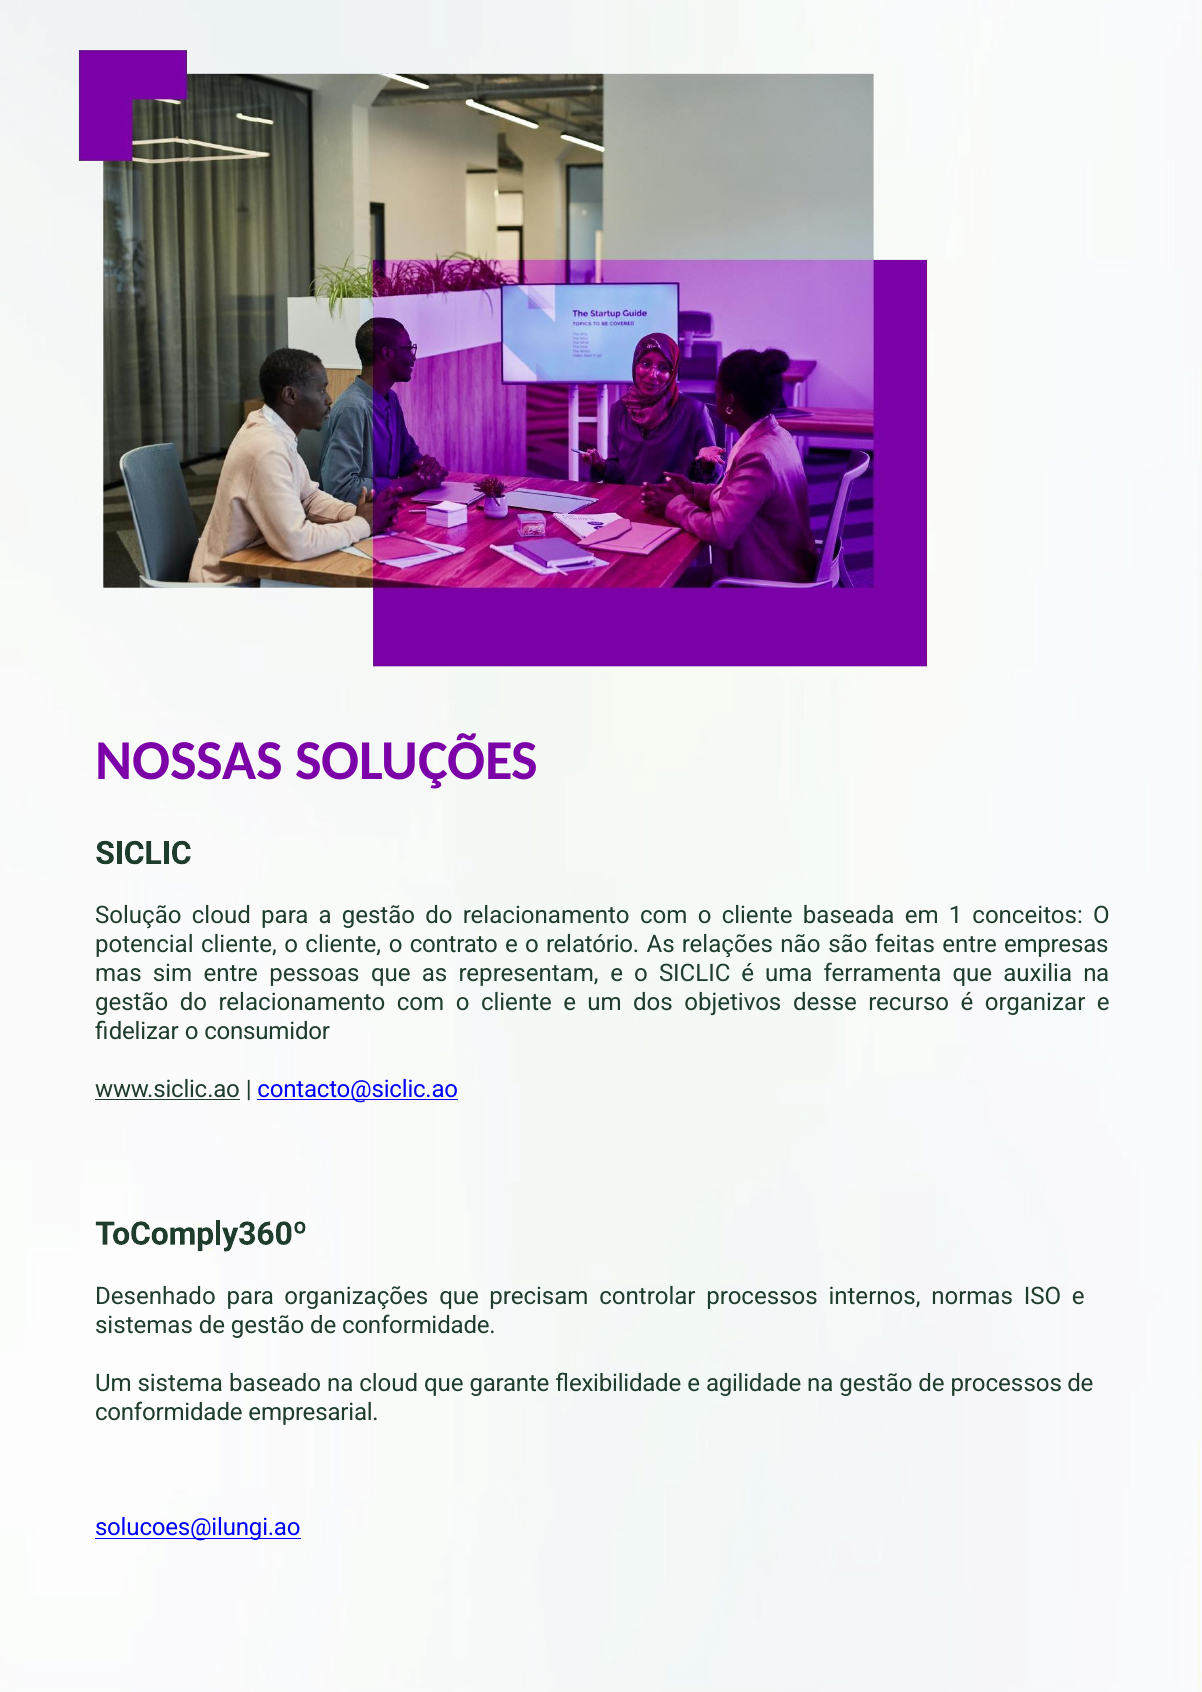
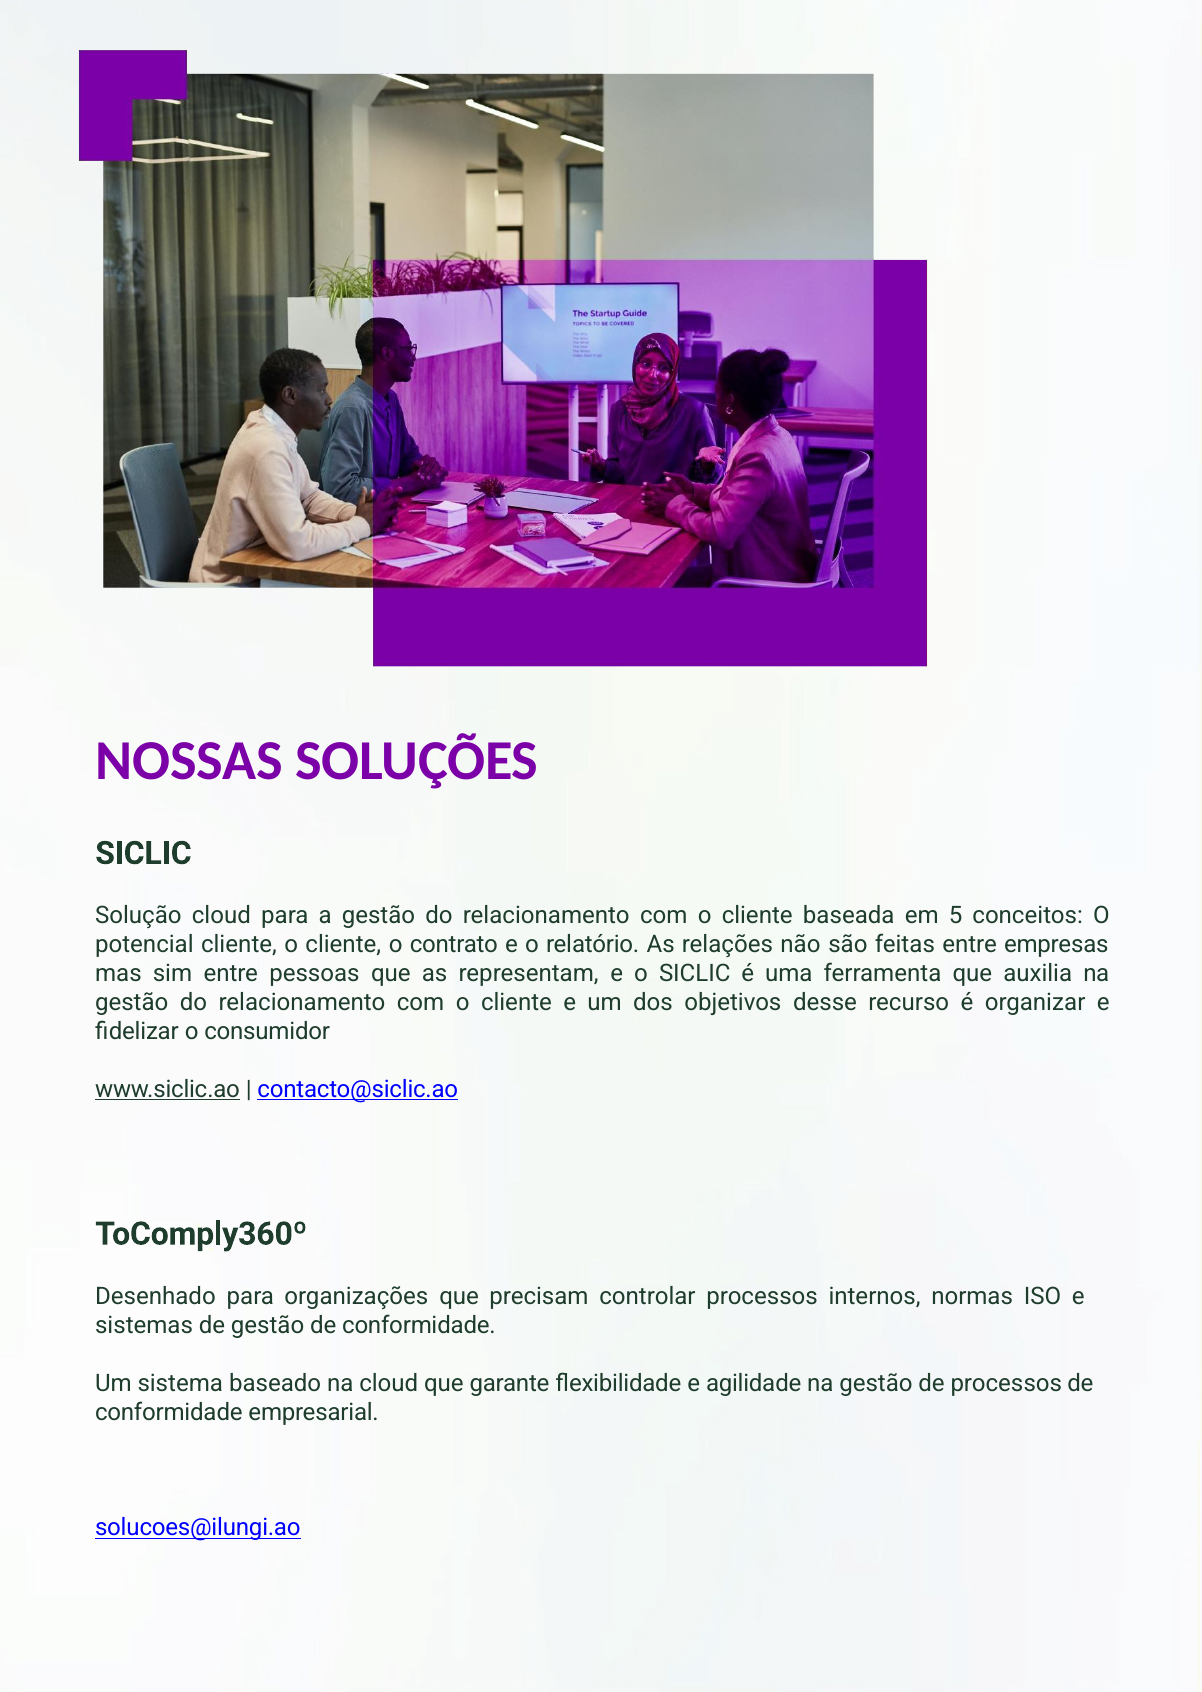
1: 1 -> 5 (956, 916)
